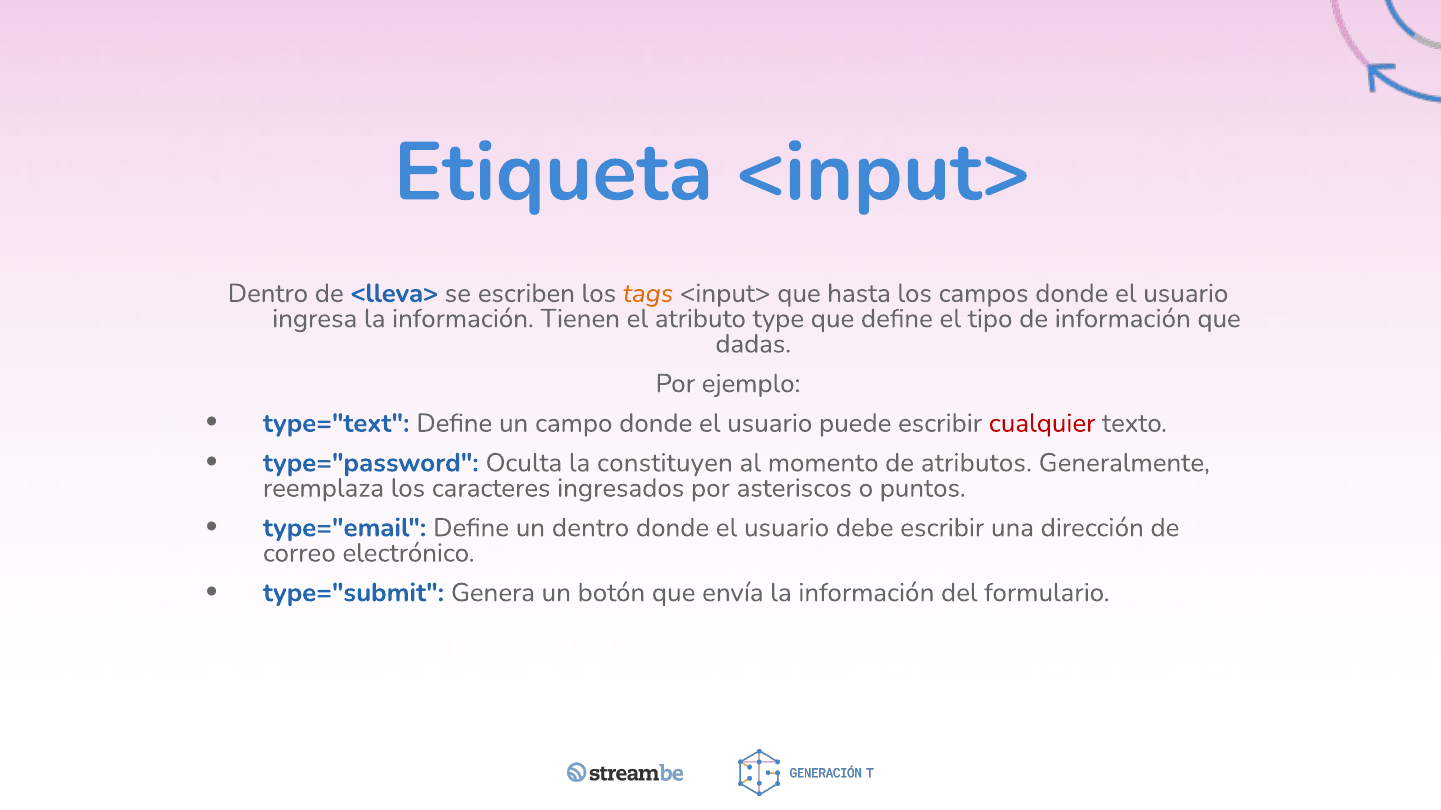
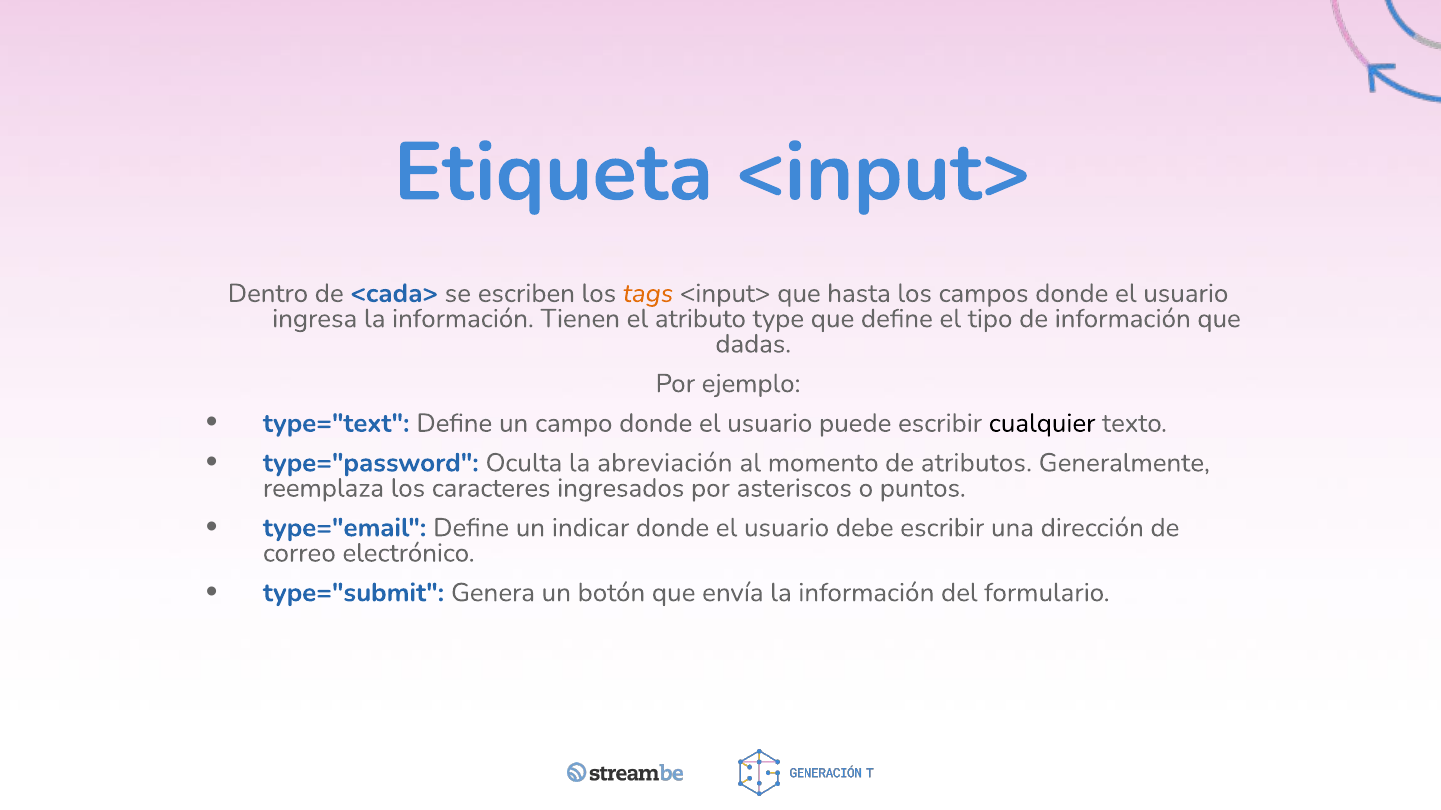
<lleva>: <lleva> -> <cada> (394, 294)
cualquier colour: red -> black (1042, 423)
constituyen: constituyen -> abreviación (665, 463)
un dentro: dentro -> indicar (591, 528)
